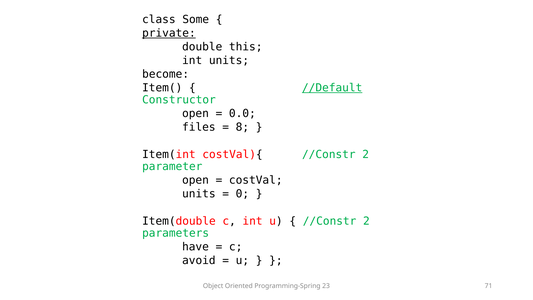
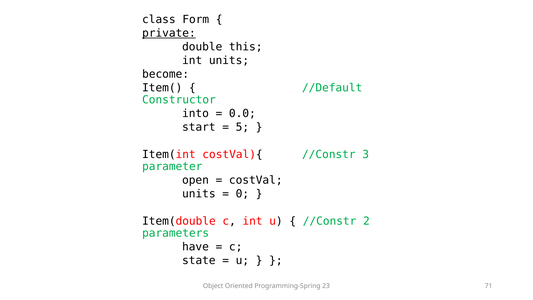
Some: Some -> Form (196, 20)
//Default underline: present -> none (332, 88)
open: open -> into (195, 113)
files: files -> start (199, 127)
8: 8 -> 5 (242, 127)
costVal){ //Constr 2: 2 -> 3 (366, 154)
avoid: avoid -> state (199, 260)
